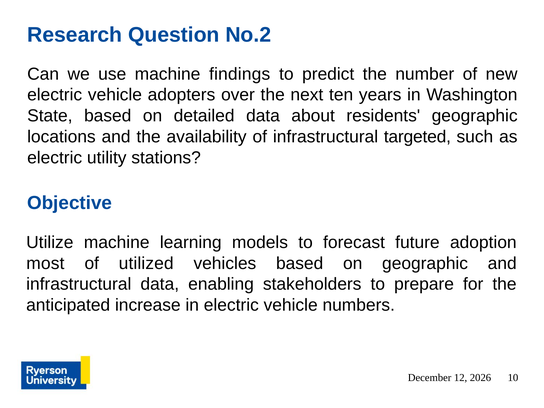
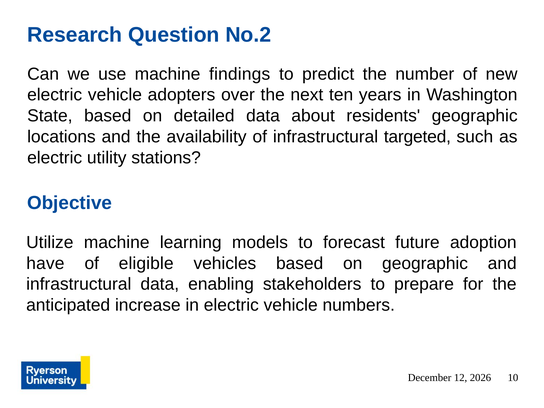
most: most -> have (45, 263)
utilized: utilized -> eligible (146, 263)
